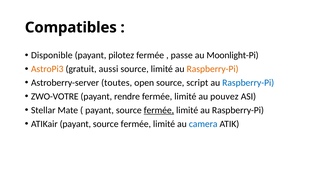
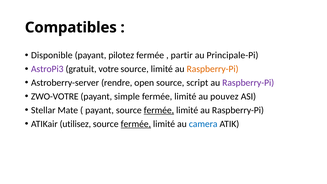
passe: passe -> partir (182, 55)
Moonlight-Pi: Moonlight-Pi -> Principale-Pi (232, 55)
AstroPi3 colour: orange -> purple (47, 69)
aussi: aussi -> votre (109, 69)
toutes: toutes -> rendre (117, 83)
Raspberry-Pi colour: blue -> purple (248, 83)
rendre: rendre -> simple (127, 96)
ATIKair payant: payant -> utilisez (75, 124)
fermée underline: none -> present (136, 124)
